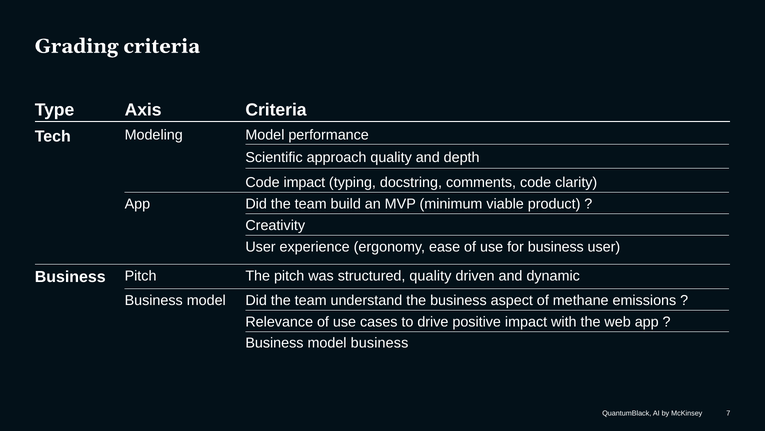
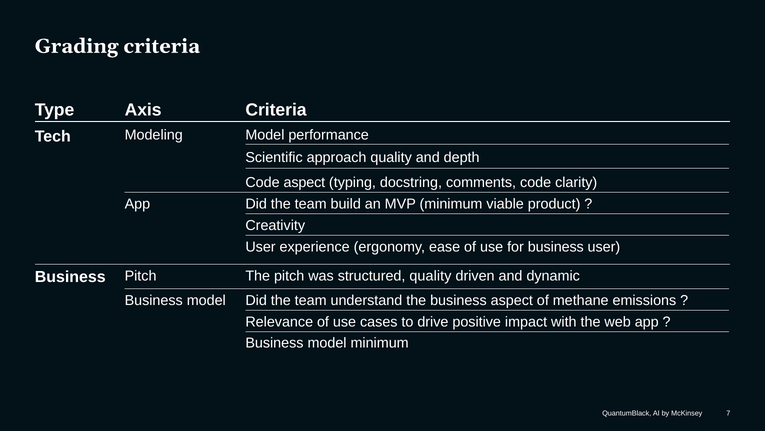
impact: impact -> aspect (304, 182)
model business: business -> minimum (380, 343)
